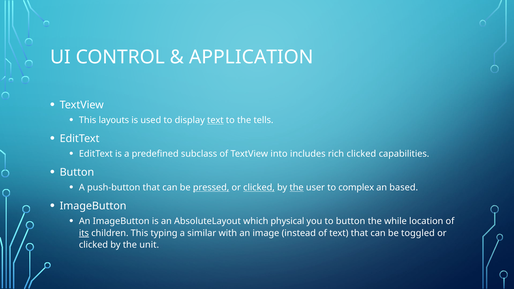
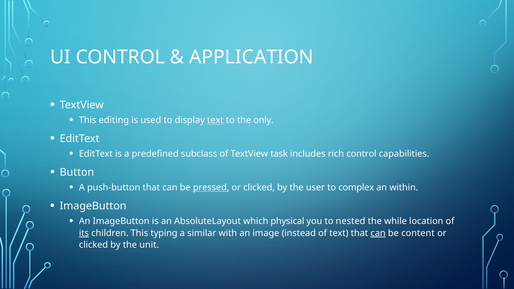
layouts: layouts -> editing (114, 120)
tells: tells -> only (264, 120)
into: into -> task (279, 154)
rich clicked: clicked -> control (361, 154)
clicked underline: present -> none (259, 188)
the underline: present -> none (297, 188)
based: based -> within (404, 188)
to button: button -> nested (351, 221)
can underline: none -> present (378, 233)
toggled: toggled -> content (418, 233)
